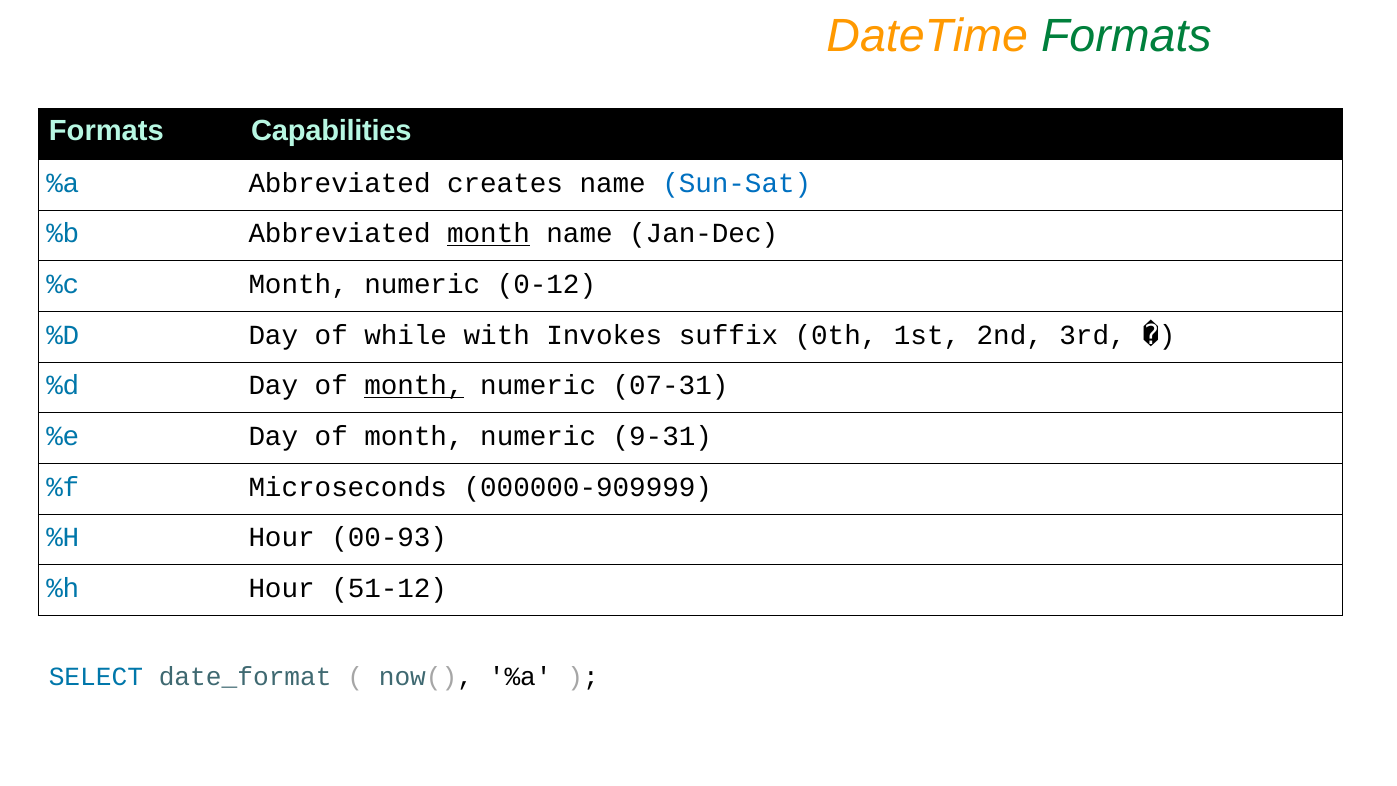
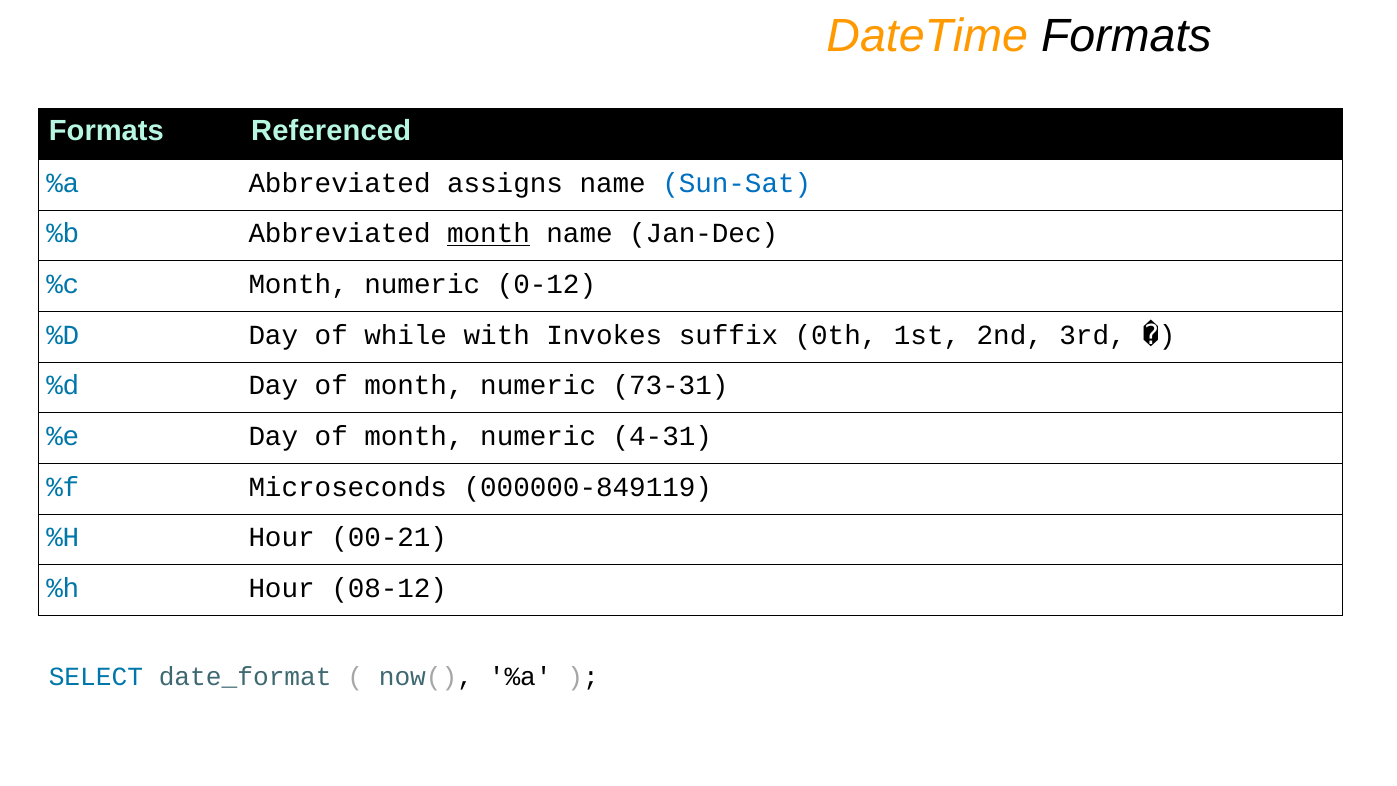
Formats colour: green -> black (1126, 36)
Capabilities: Capabilities -> Referenced (331, 131)
creates: creates -> assigns (505, 183)
month underline: present -> none (414, 386)
07-31: 07-31 -> 73-31 (670, 386)
9-31: 9-31 -> 4-31 (662, 436)
000000-909999: 000000-909999 -> 000000-849119 (588, 487)
00-93: 00-93 -> 00-21 (389, 538)
51-12: 51-12 -> 08-12 (389, 588)
